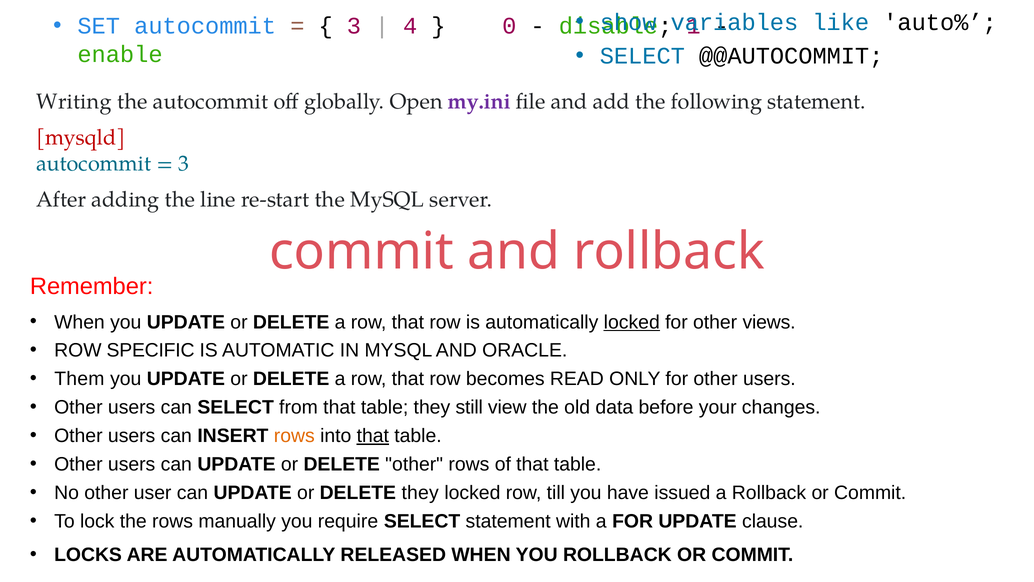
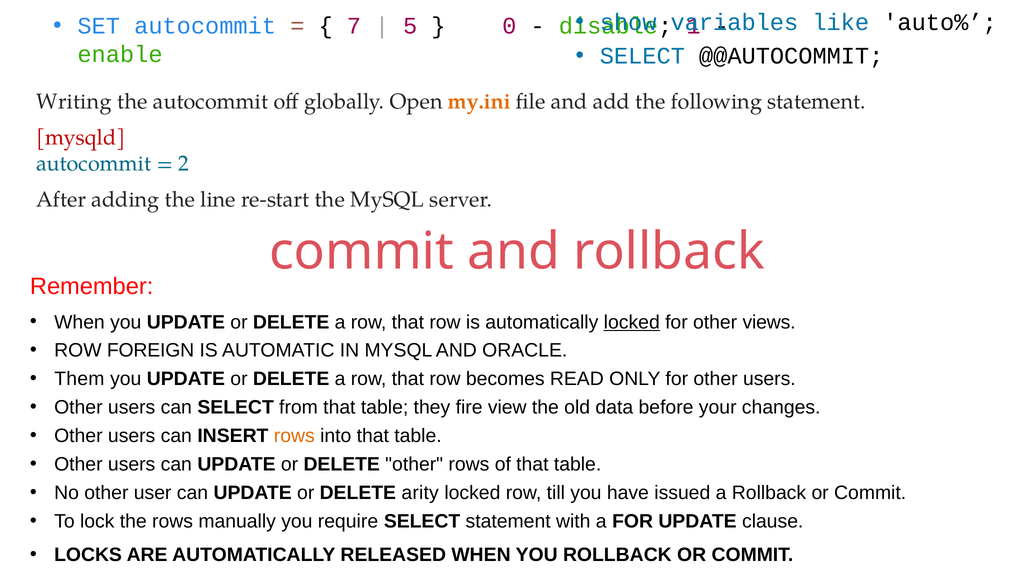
3: 3 -> 7 (354, 26)
4: 4 -> 5 (410, 26)
my.ini colour: purple -> orange (479, 101)
3: 3 -> 2 (184, 163)
SPECIFIC: SPECIFIC -> FOREIGN (151, 350)
still: still -> fire (469, 407)
that underline: present -> none (373, 436)
DELETE they: they -> arity (420, 492)
